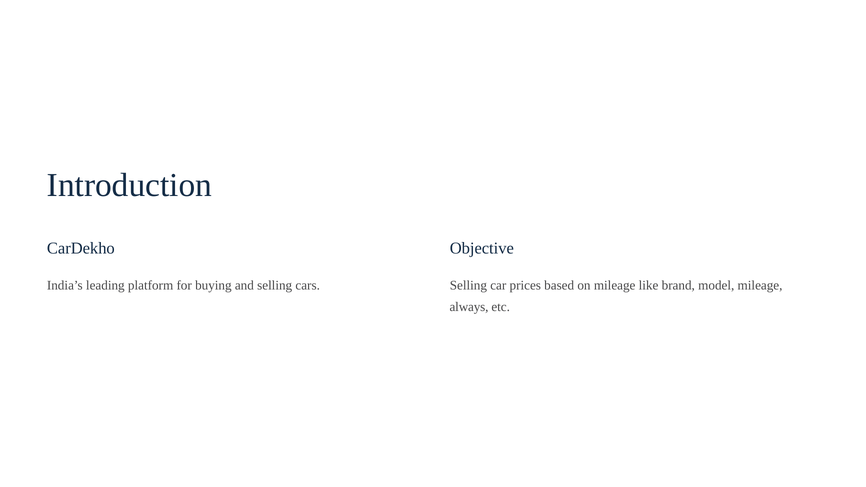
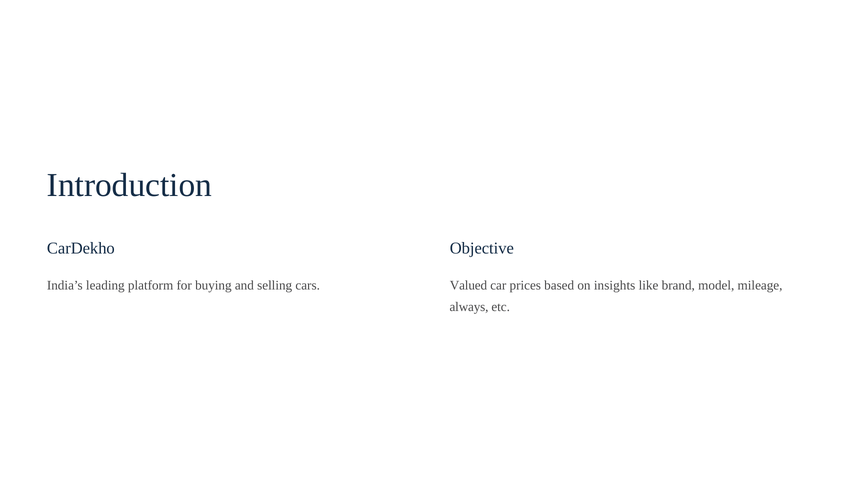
Selling: Selling -> Valued (468, 285)
on mileage: mileage -> insights (615, 285)
